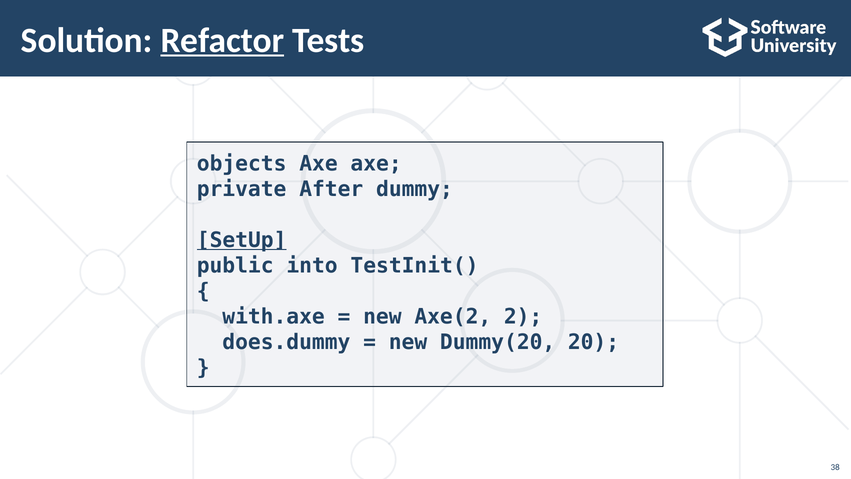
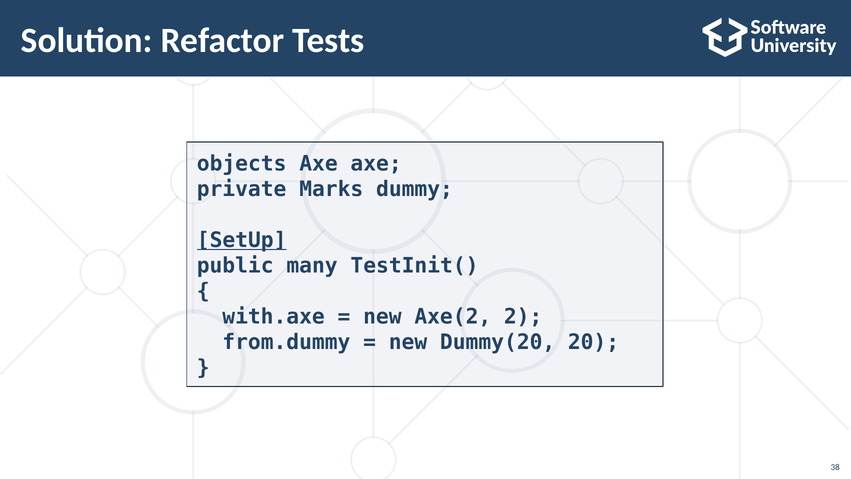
Refactor underline: present -> none (223, 40)
After: After -> Marks (331, 189)
into: into -> many (312, 266)
does.dummy: does.dummy -> from.dummy (286, 342)
